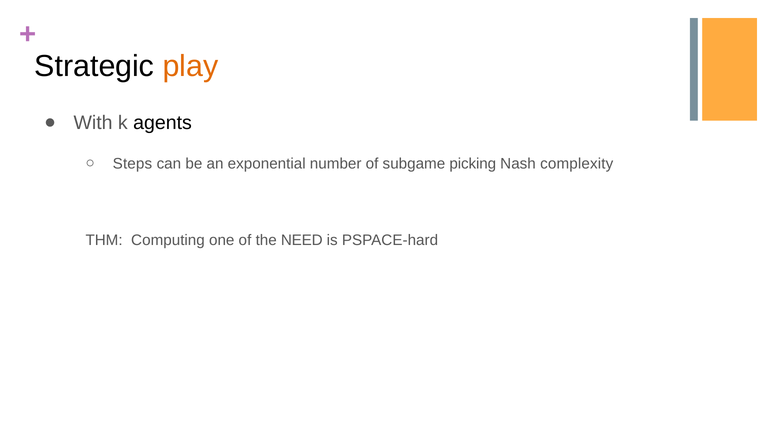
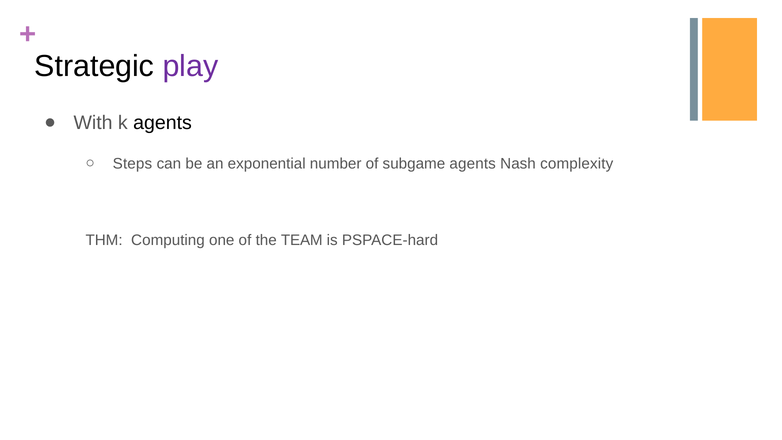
play colour: orange -> purple (190, 66)
subgame picking: picking -> agents (473, 164)
NEED: NEED -> TEAM (302, 240)
